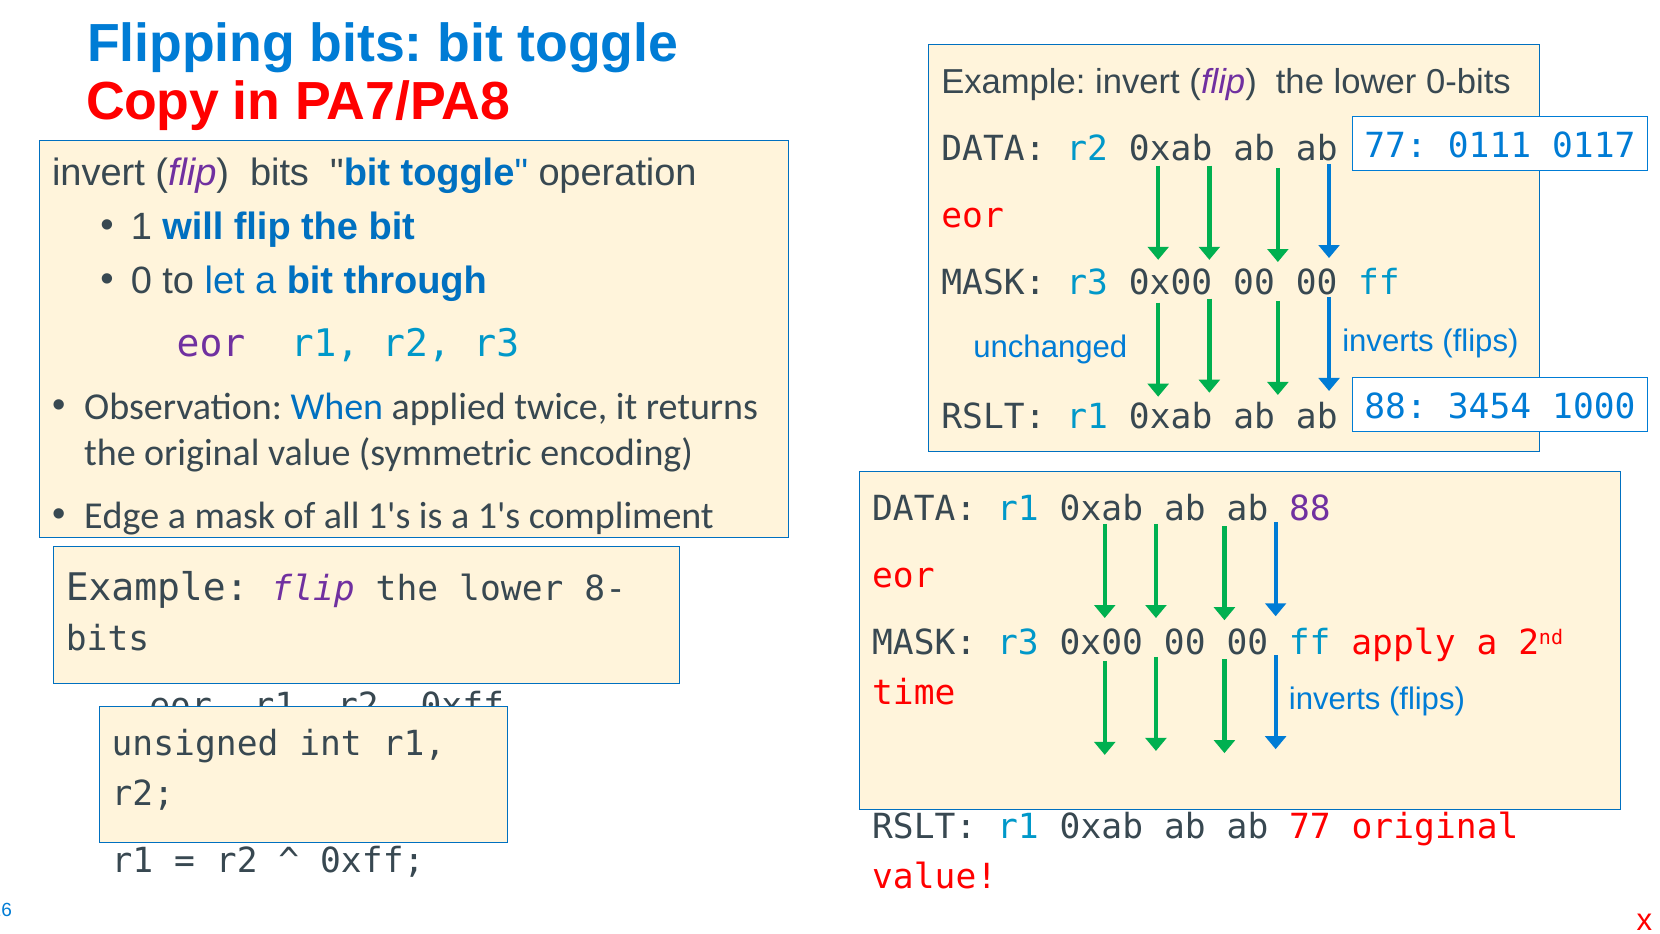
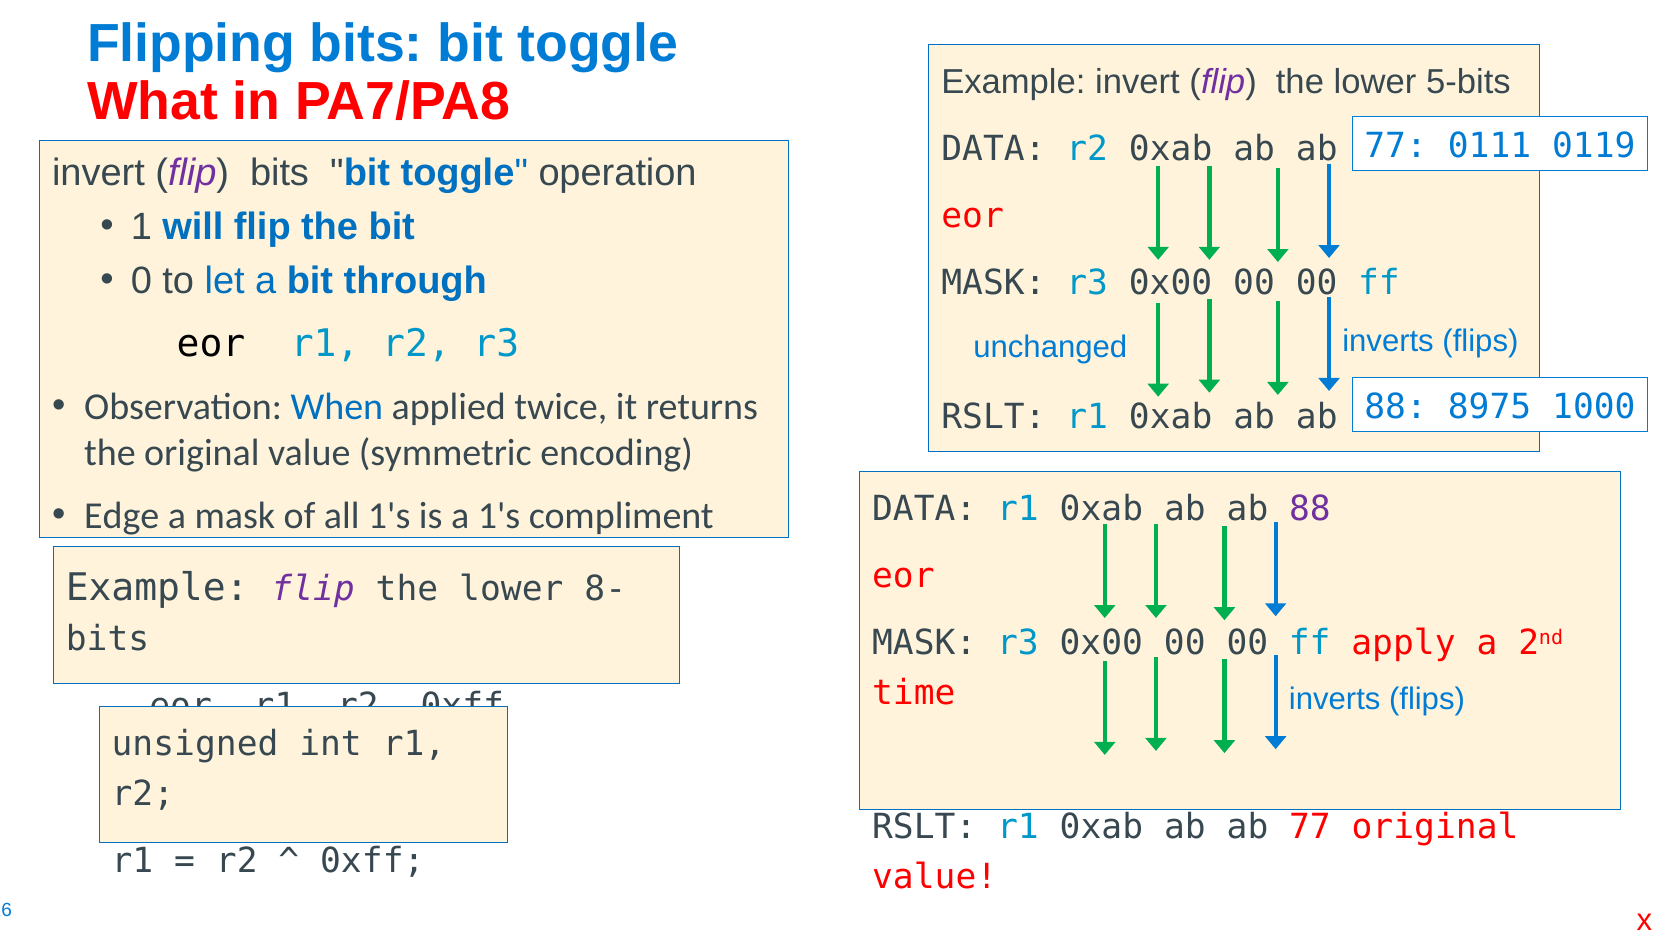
0-bits: 0-bits -> 5-bits (1468, 82)
Copy: Copy -> What (153, 102)
0117: 0117 -> 0119 (1594, 146)
eor colour: purple -> black (211, 344)
3454: 3454 -> 8975 (1490, 407)
